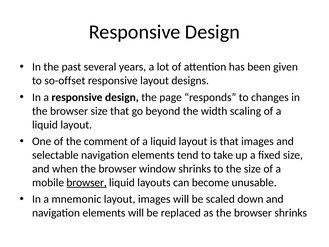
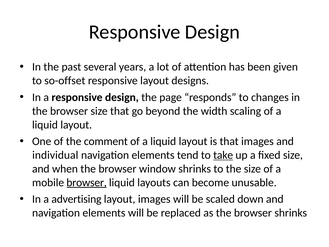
selectable: selectable -> individual (55, 155)
take underline: none -> present (223, 155)
mnemonic: mnemonic -> advertising (76, 199)
